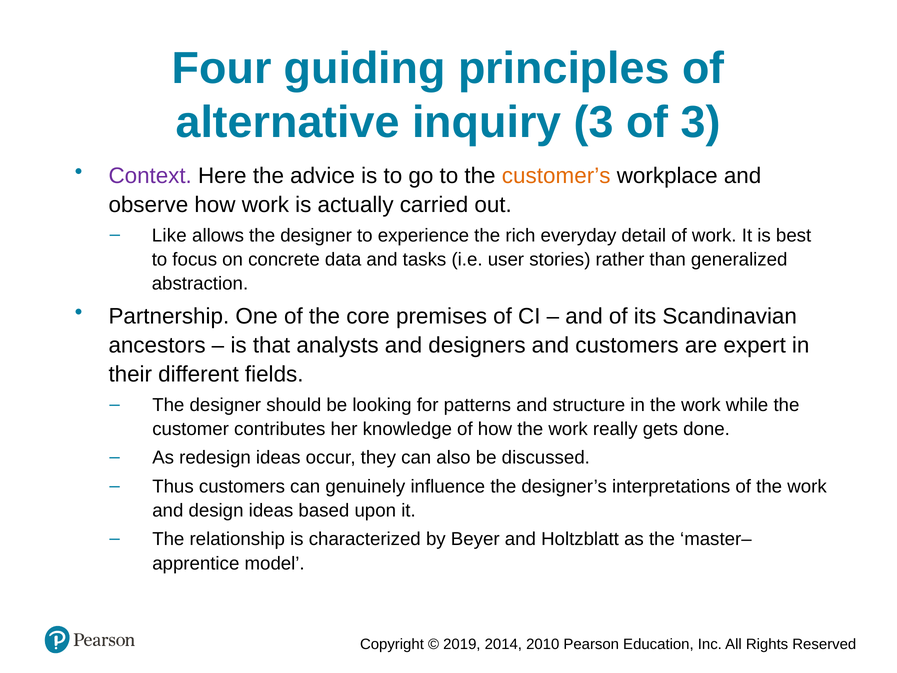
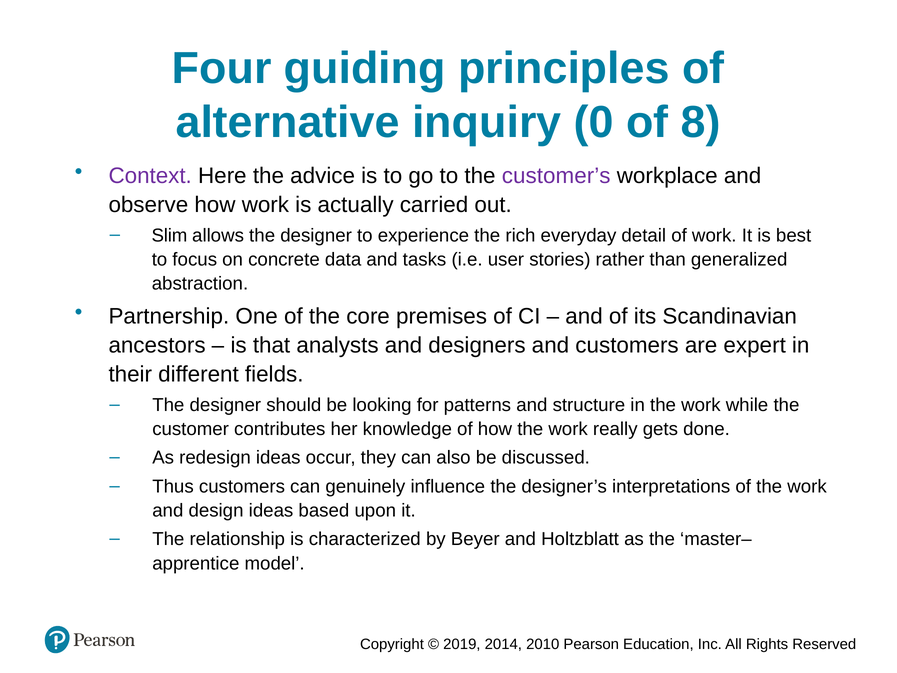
inquiry 3: 3 -> 0 (594, 122)
of 3: 3 -> 8 (701, 122)
customer’s colour: orange -> purple (556, 176)
Like: Like -> Slim (169, 235)
